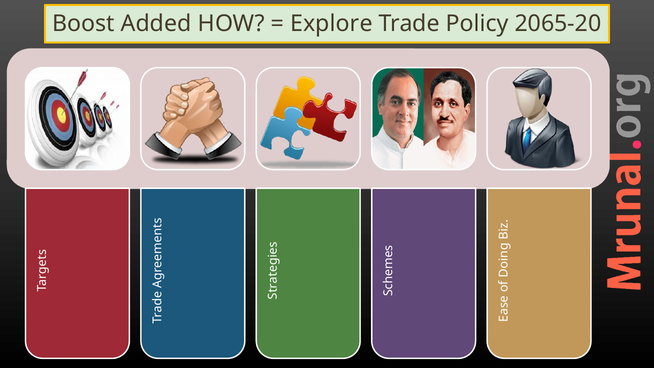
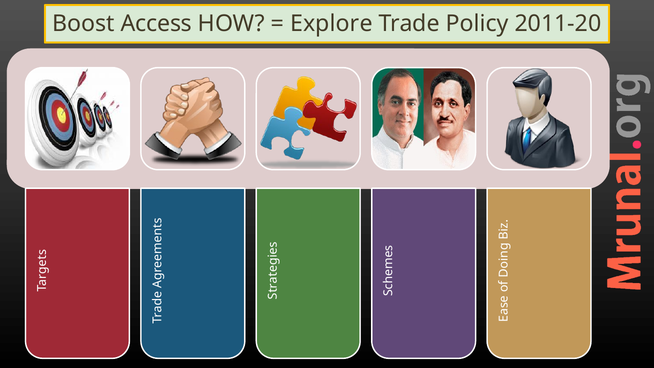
Added: Added -> Access (156, 24)
2065-20: 2065-20 -> 2011-20 (558, 24)
